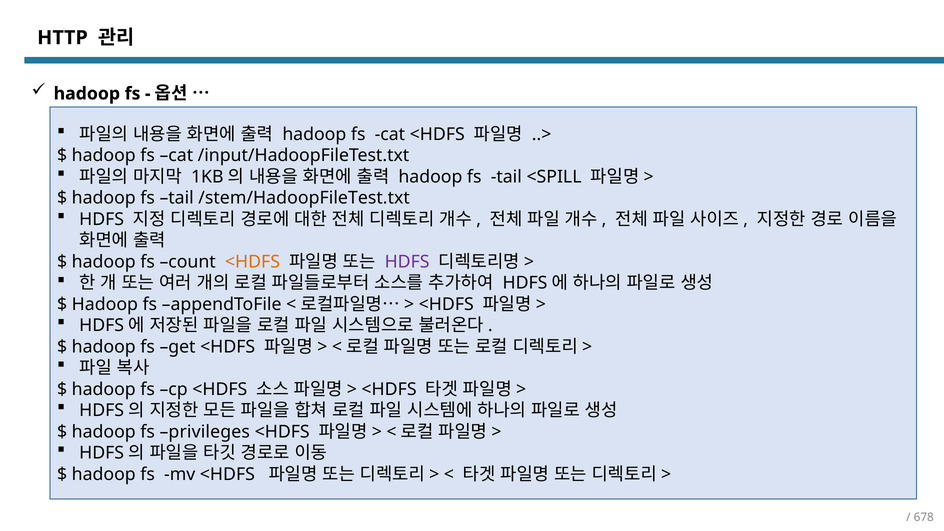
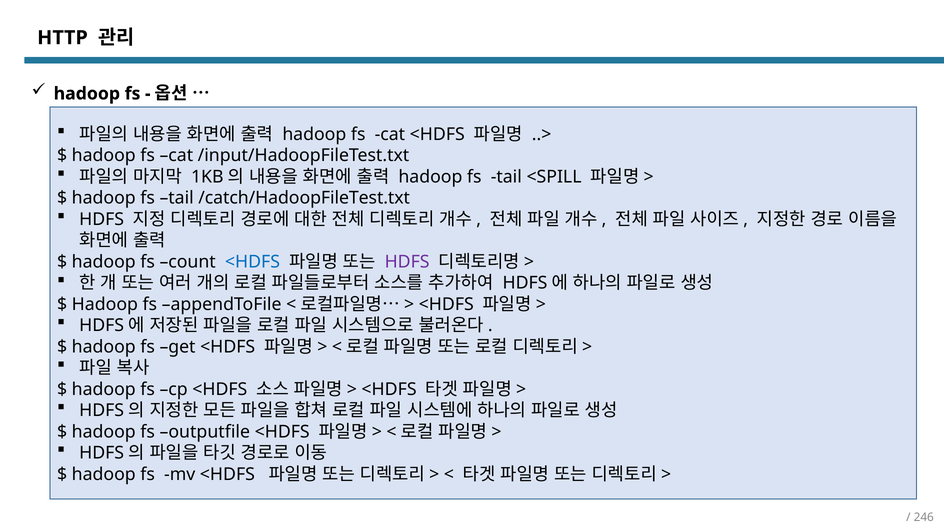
/stem/HadoopFileTest.txt: /stem/HadoopFileTest.txt -> /catch/HadoopFileTest.txt (304, 198)
<HDFS colour: orange -> blue (252, 262)
privileges: privileges -> outputfile (205, 432)
678: 678 -> 246 (924, 517)
